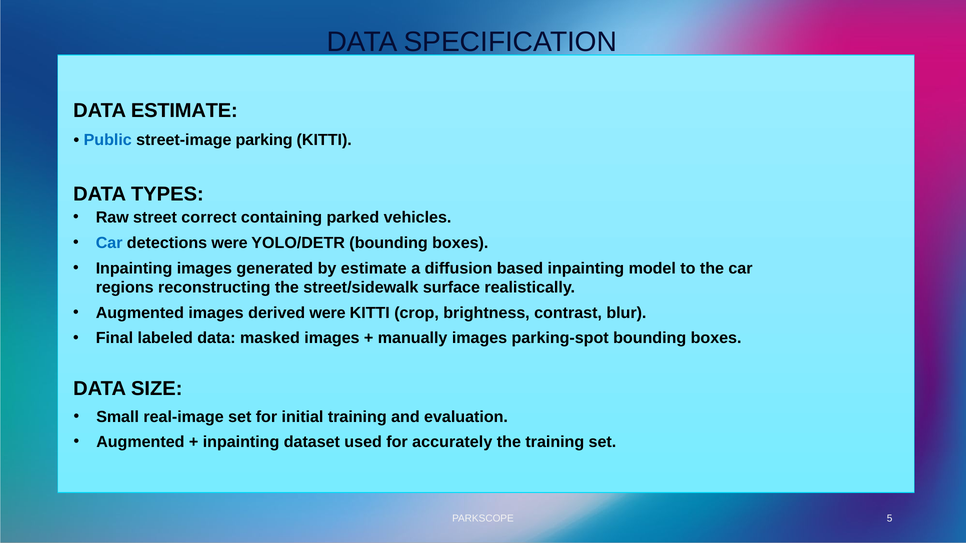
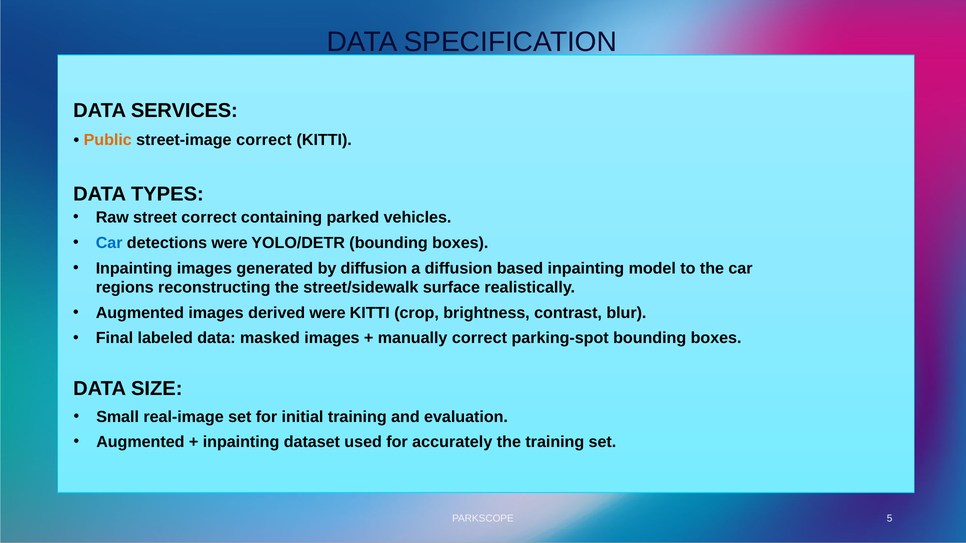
DATA ESTIMATE: ESTIMATE -> SERVICES (184, 111)
Public colour: blue -> orange (108, 140)
street-image parking: parking -> correct (264, 140)
by estimate: estimate -> diffusion (374, 268)
manually images: images -> correct (479, 338)
